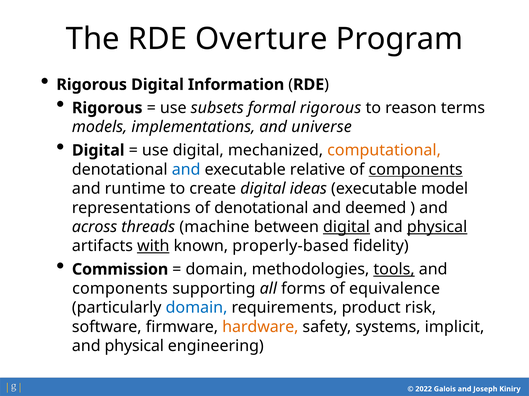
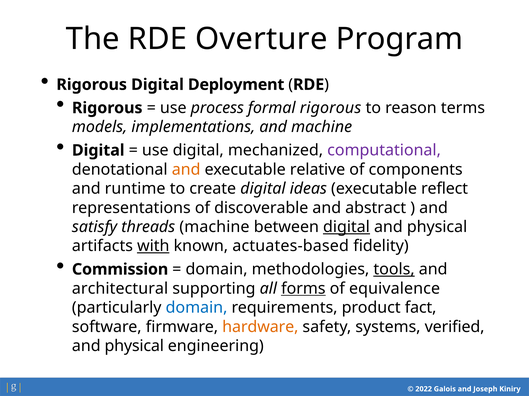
Information: Information -> Deployment (236, 85)
subsets: subsets -> process (217, 108)
and universe: universe -> machine (322, 127)
computational colour: orange -> purple (384, 151)
and colour: blue -> orange (186, 170)
components underline: present -> none (416, 170)
model: model -> reflect (445, 189)
of denotational: denotational -> discoverable (261, 208)
deemed: deemed -> abstract (376, 208)
across: across -> satisfy (95, 227)
physical underline: present -> none (437, 227)
properly-based: properly-based -> actuates-based (291, 247)
components: components -> architectural (120, 289)
forms underline: none -> present (303, 289)
risk: risk -> fact (421, 308)
implicit: implicit -> verified (455, 327)
